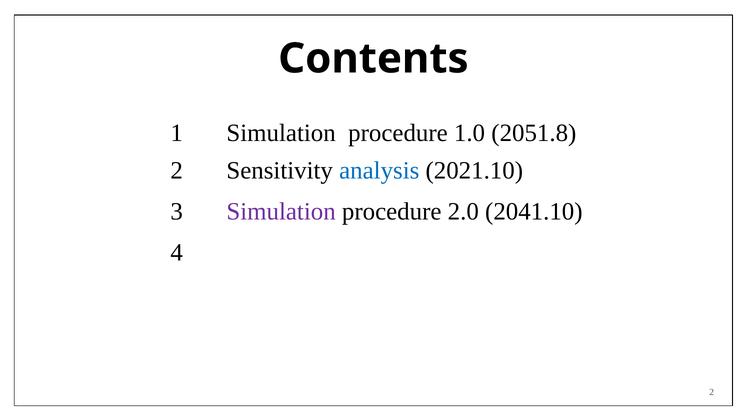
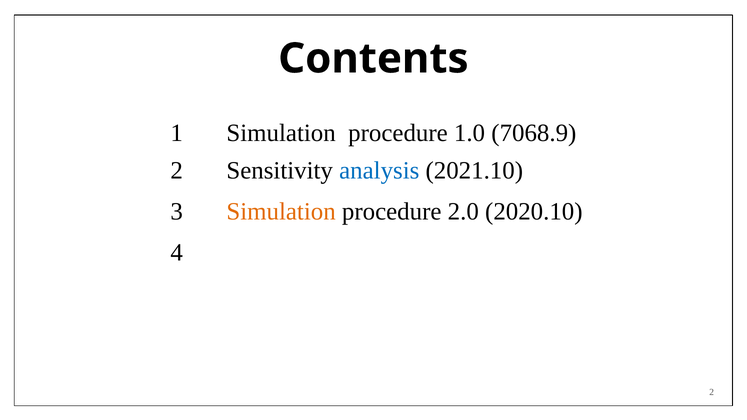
2051.8: 2051.8 -> 7068.9 (534, 133)
Simulation colour: purple -> orange (281, 212)
2041.10: 2041.10 -> 2020.10 (534, 212)
